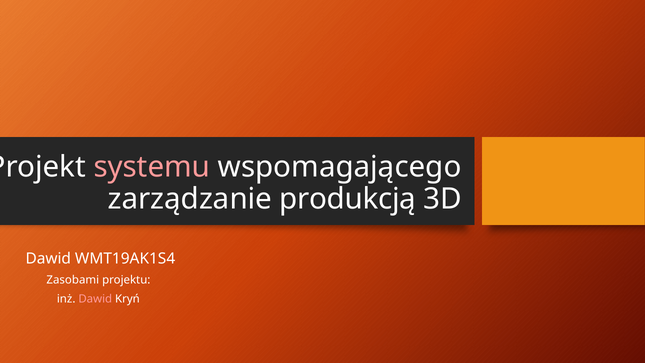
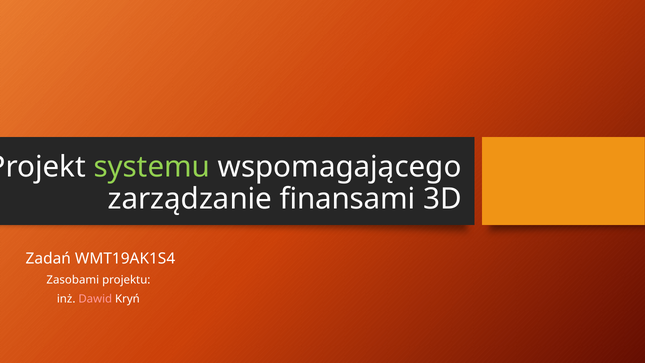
systemu colour: pink -> light green (152, 167)
produkcją: produkcją -> finansami (348, 199)
Dawid: Dawid -> Zadań (48, 259)
